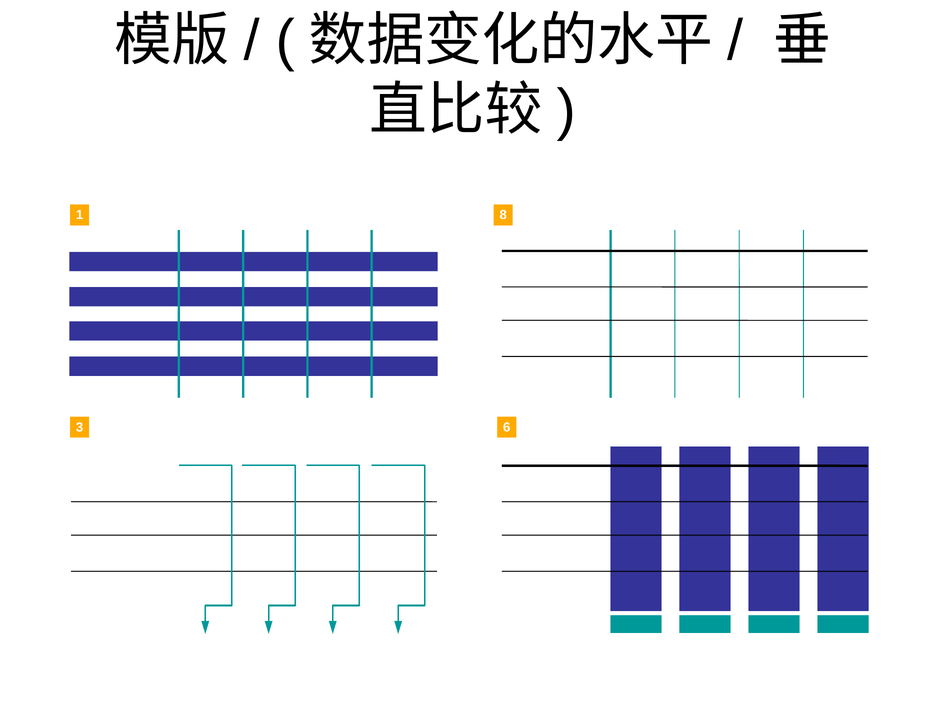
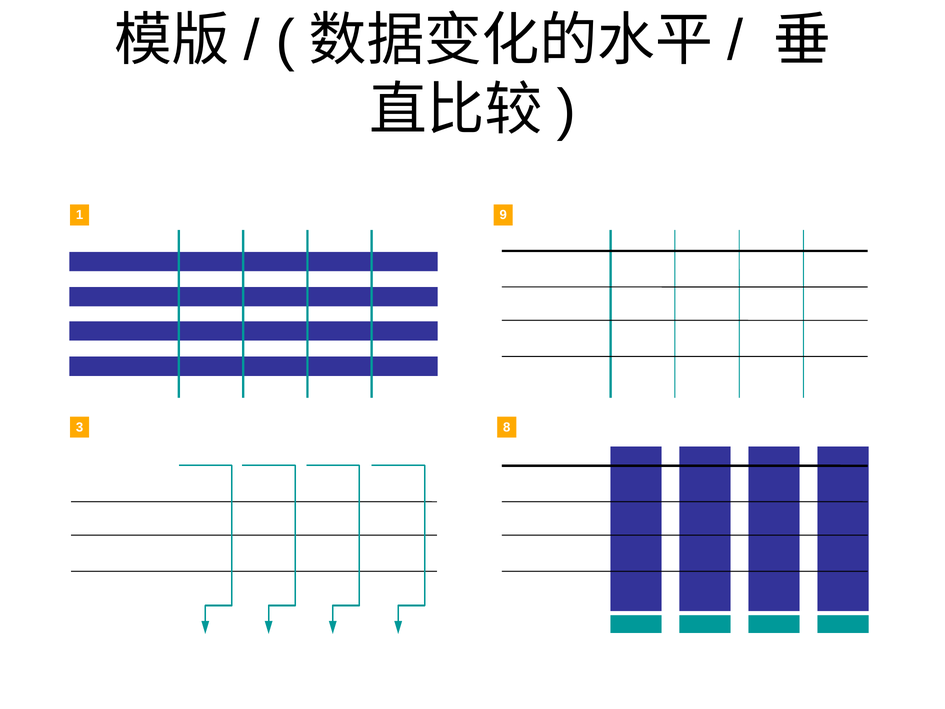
8: 8 -> 9 (503, 215)
6: 6 -> 8 (507, 427)
